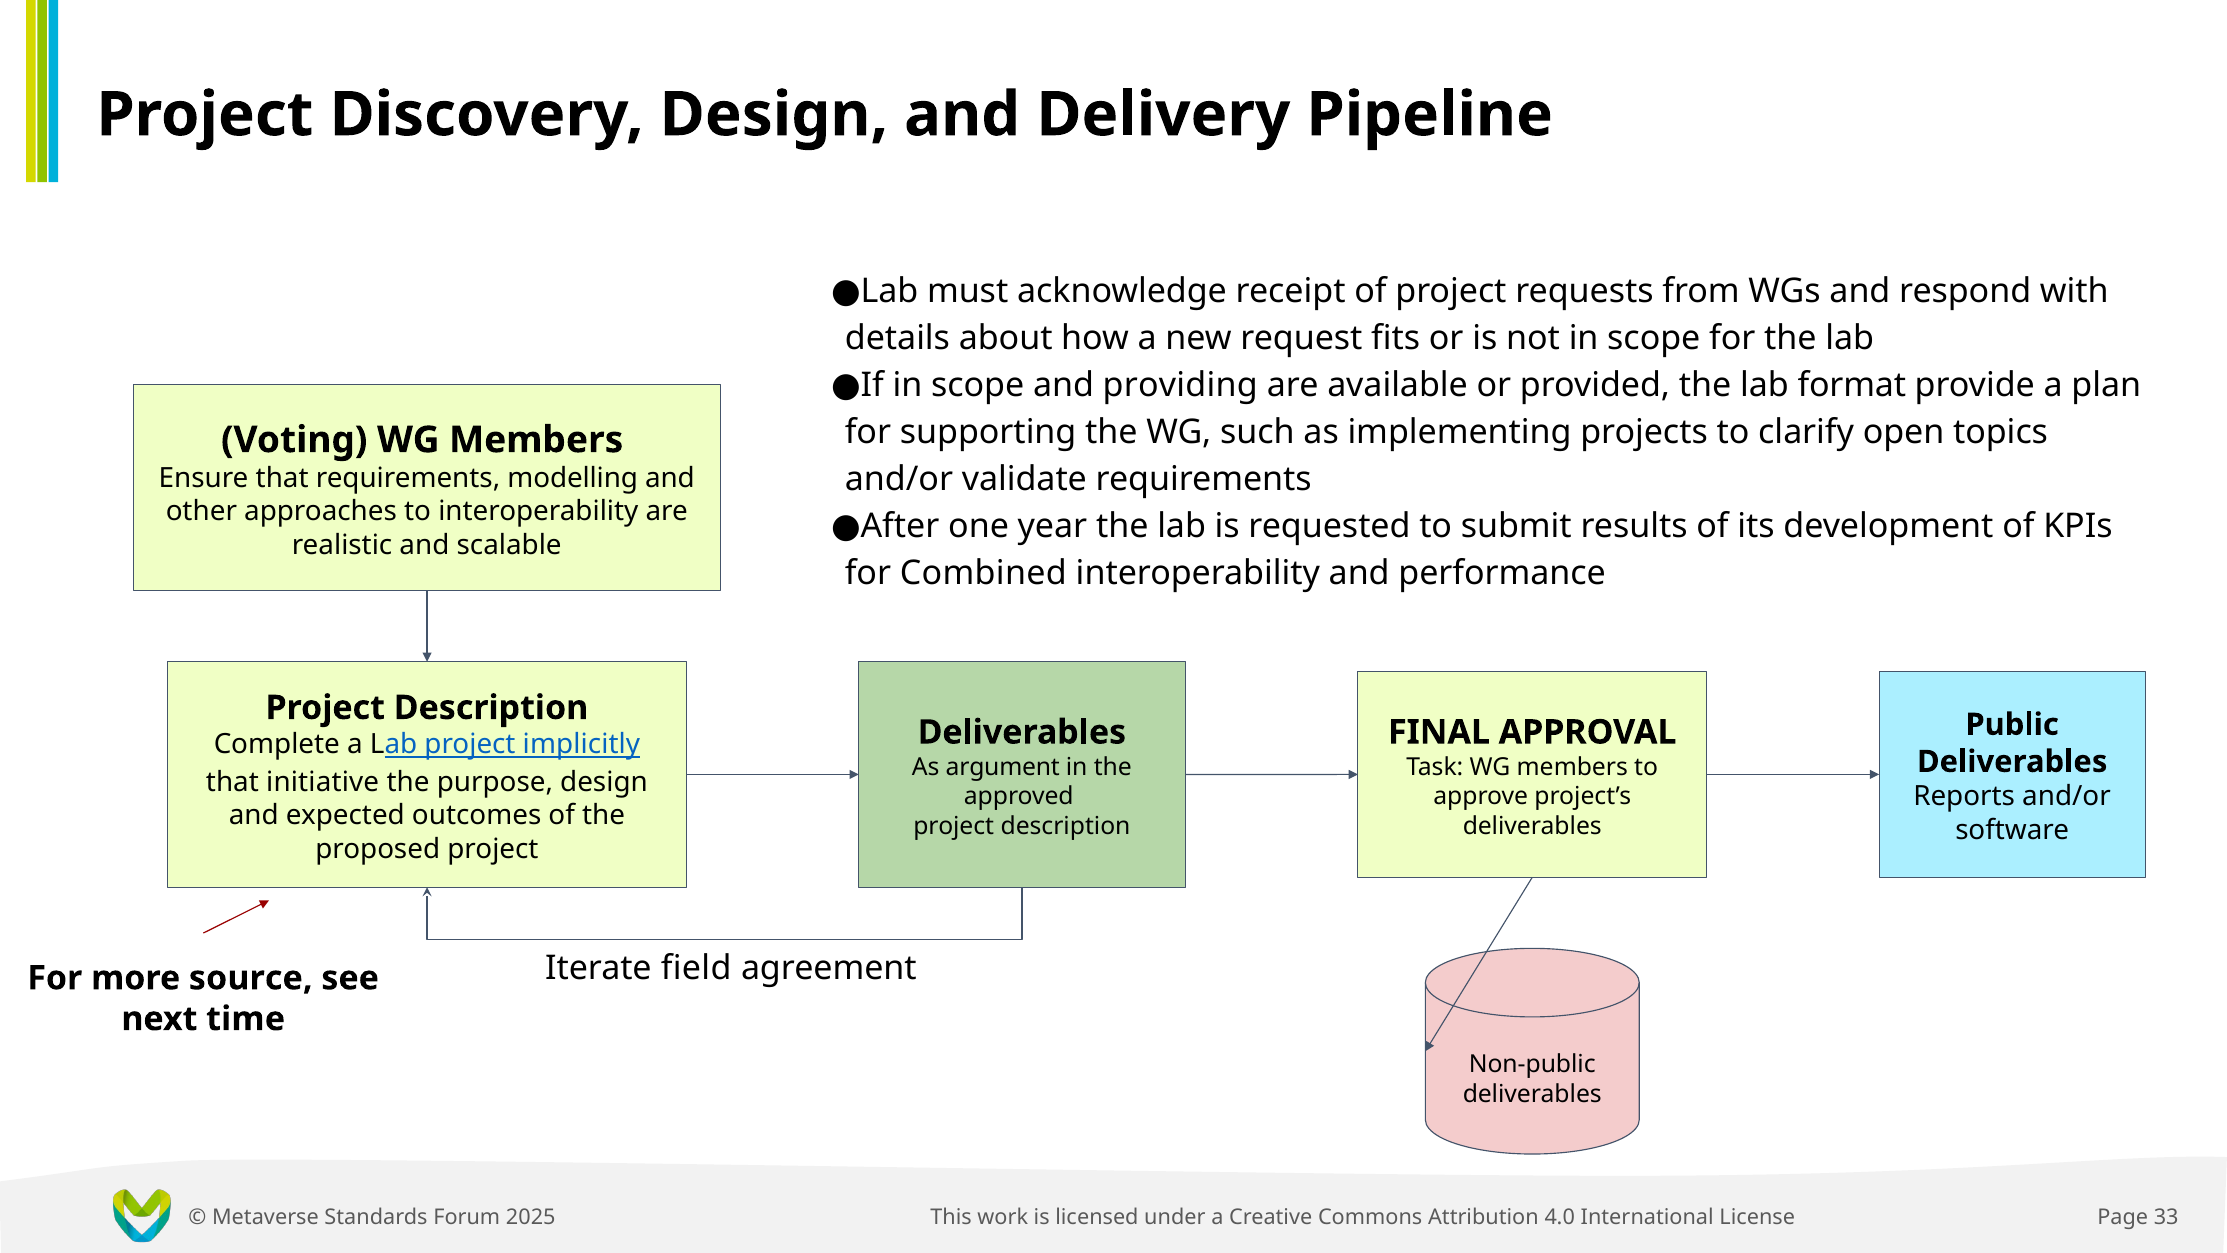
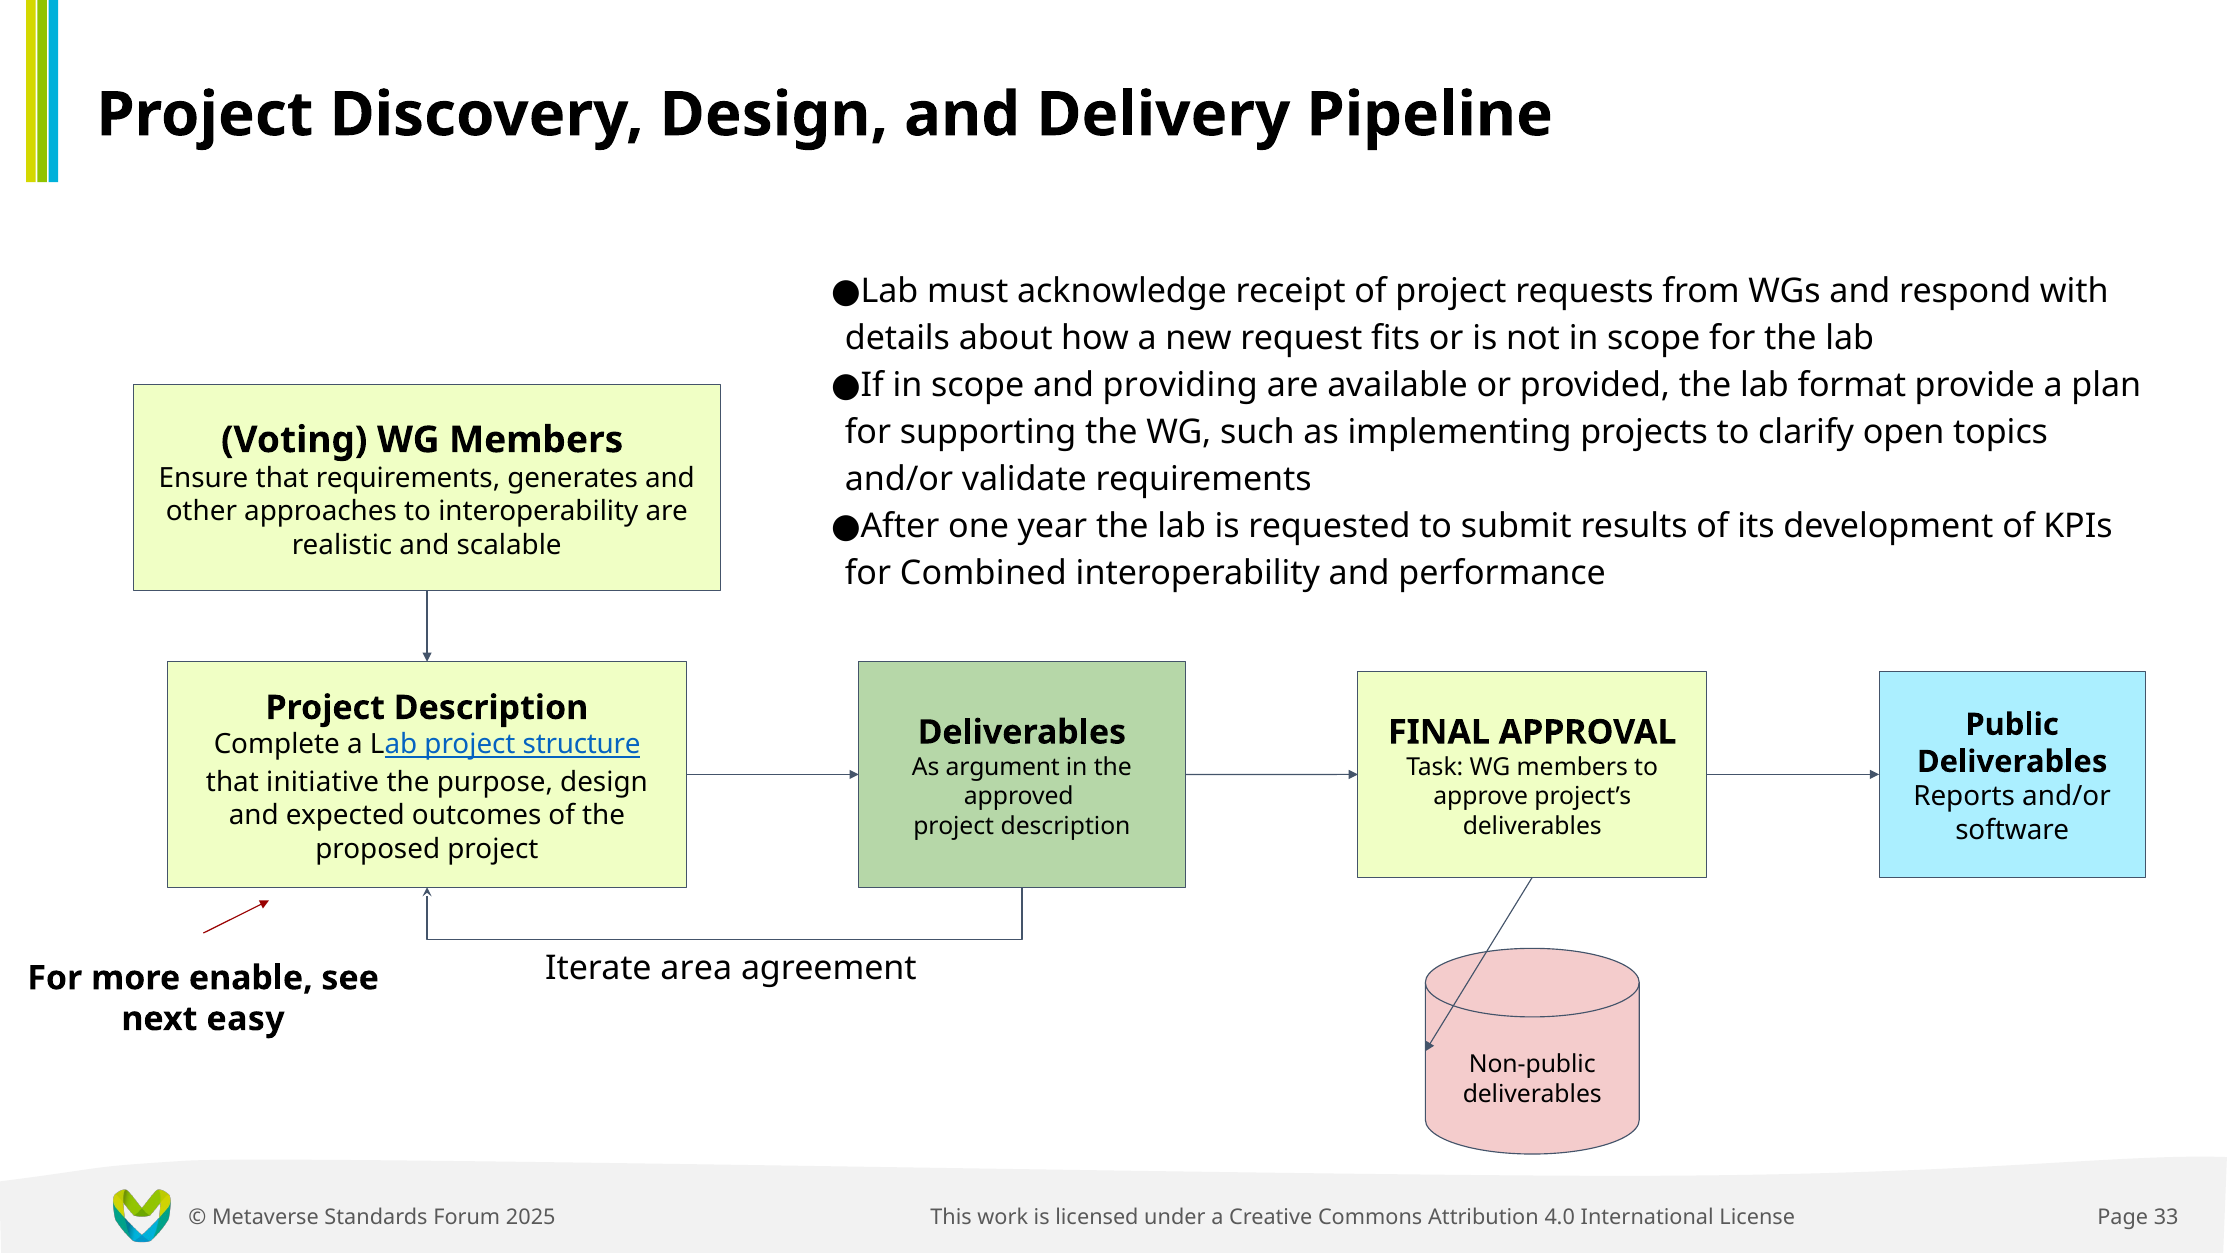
modelling: modelling -> generates (573, 478)
implicitly: implicitly -> structure (582, 744)
field: field -> area (696, 968)
source: source -> enable (251, 978)
time: time -> easy (246, 1019)
